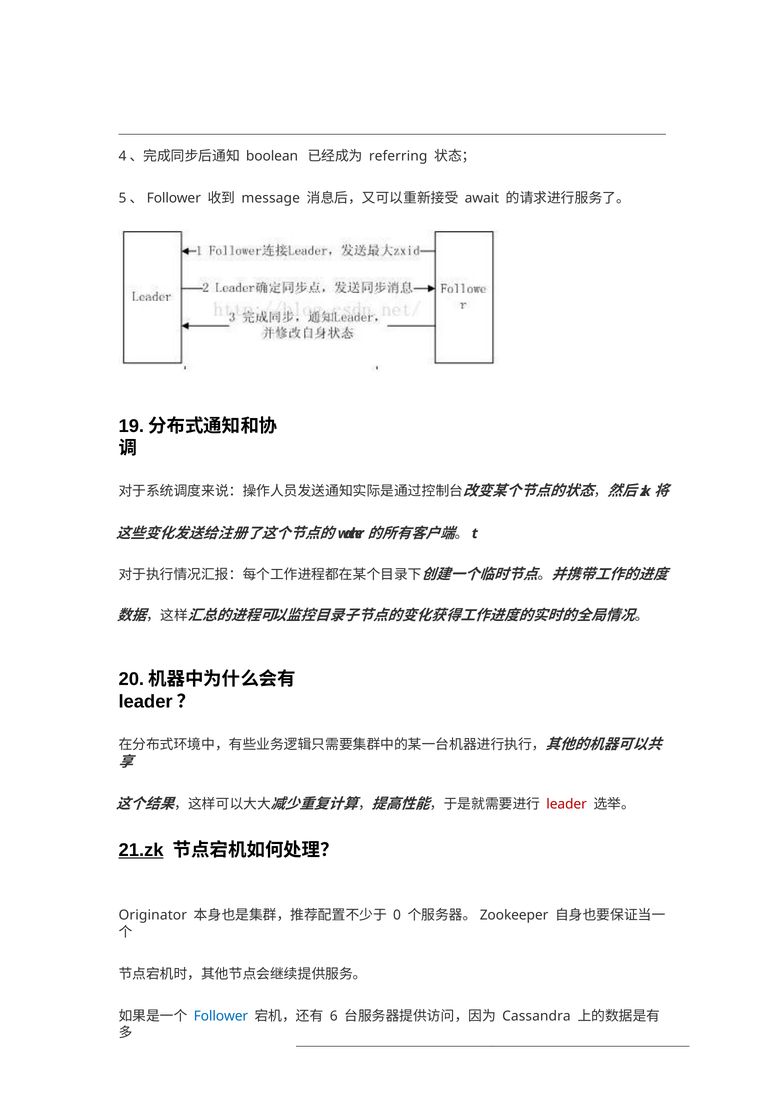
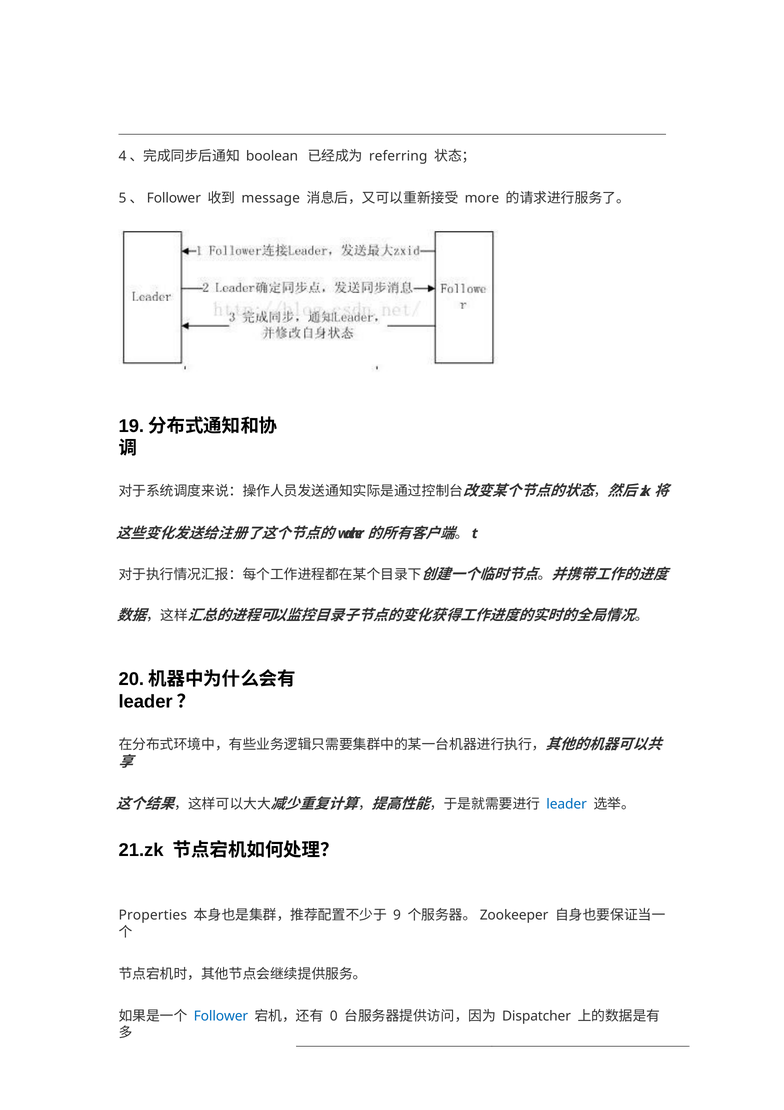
await: await -> more (482, 198)
leader colour: red -> blue (567, 804)
21.zk underline: present -> none (141, 850)
Originator: Originator -> Properties (153, 915)
0: 0 -> 9 (397, 915)
6: 6 -> 0 (334, 1016)
Cassandra: Cassandra -> Dispatcher (537, 1016)
